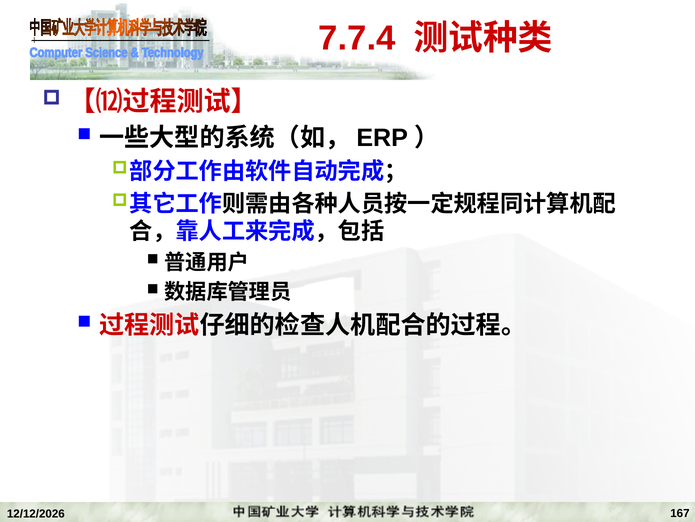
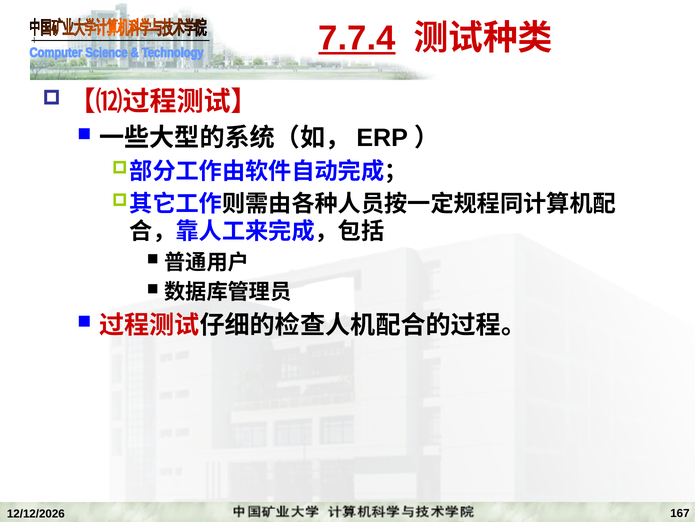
7.7.4 underline: none -> present (357, 38)
